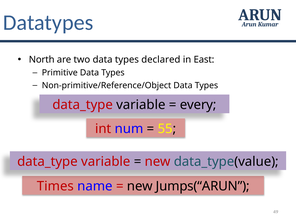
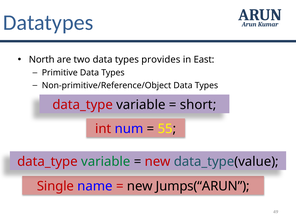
declared: declared -> provides (161, 60)
every: every -> short (198, 105)
variable colour: red -> green (106, 162)
Times: Times -> Single (55, 186)
